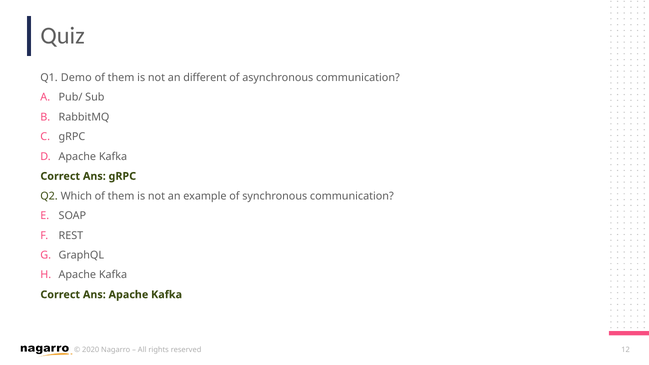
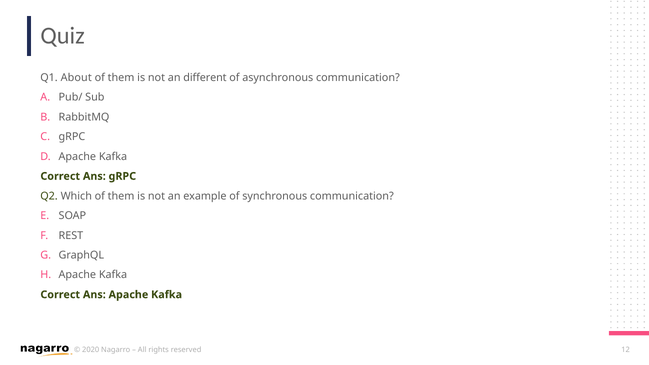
Demo: Demo -> About (76, 78)
